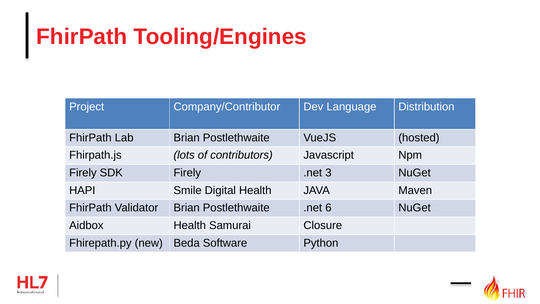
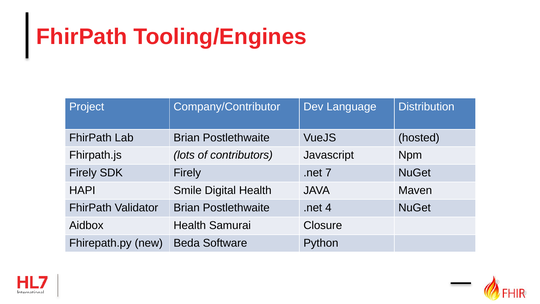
3: 3 -> 7 (328, 173)
6: 6 -> 4 (328, 208)
